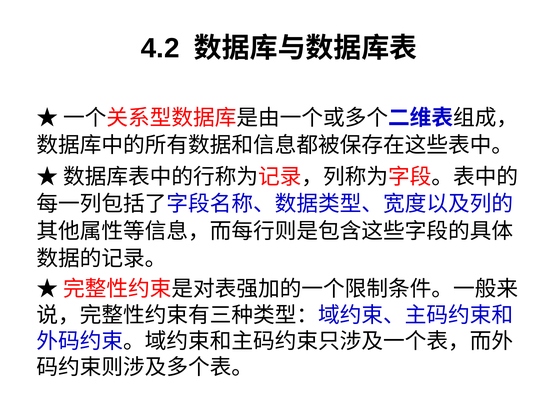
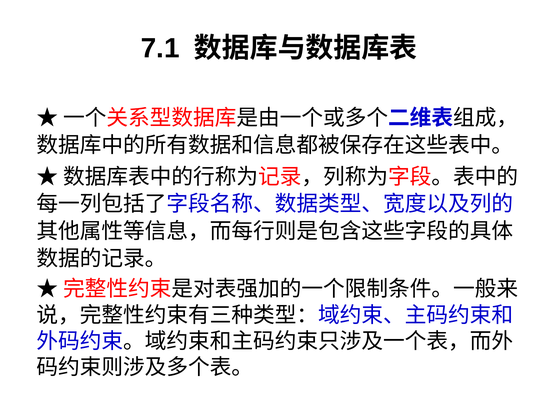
4.2: 4.2 -> 7.1 (160, 48)
